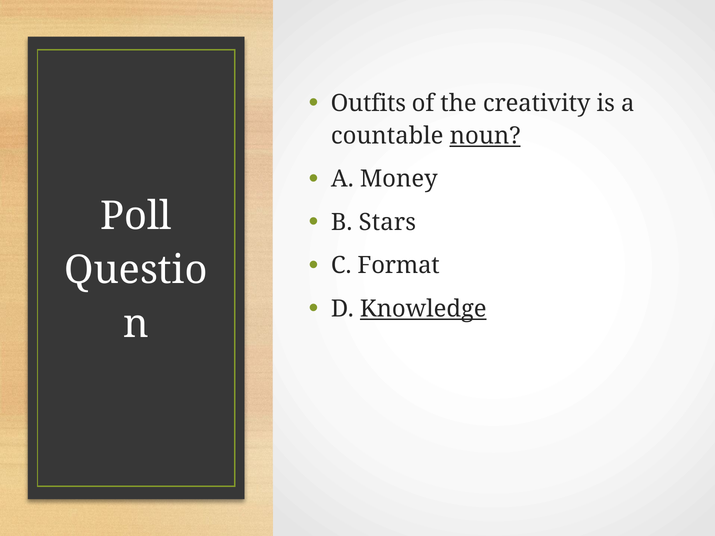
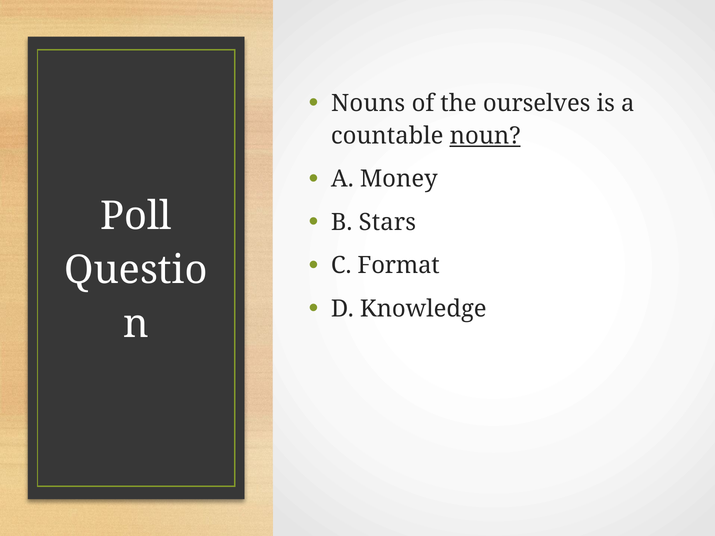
Outfits: Outfits -> Nouns (368, 103)
creativity: creativity -> ourselves (537, 103)
Knowledge underline: present -> none (423, 309)
